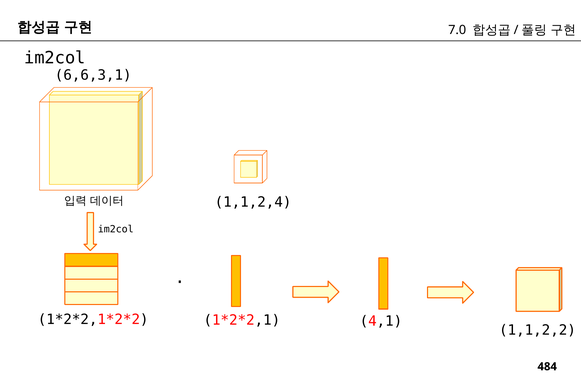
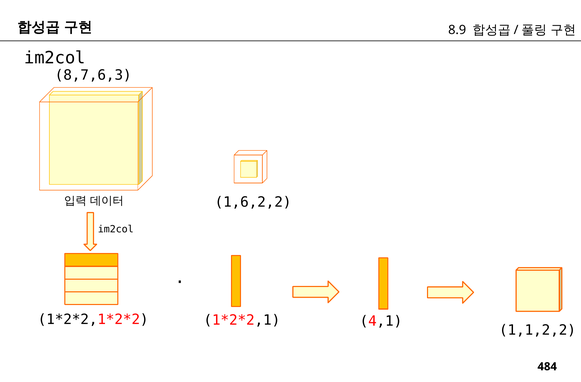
7.0: 7.0 -> 8.9 (457, 30)
6,6,3,1: 6,6,3,1 -> 8,7,6,3 (93, 75)
1,1,2,4: 1,1,2,4 -> 1,6,2,2 (253, 202)
